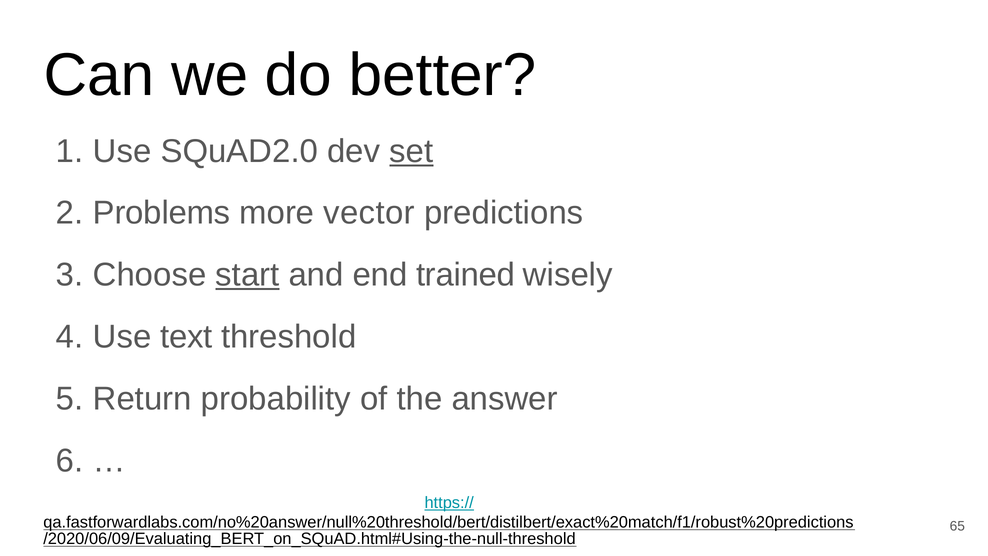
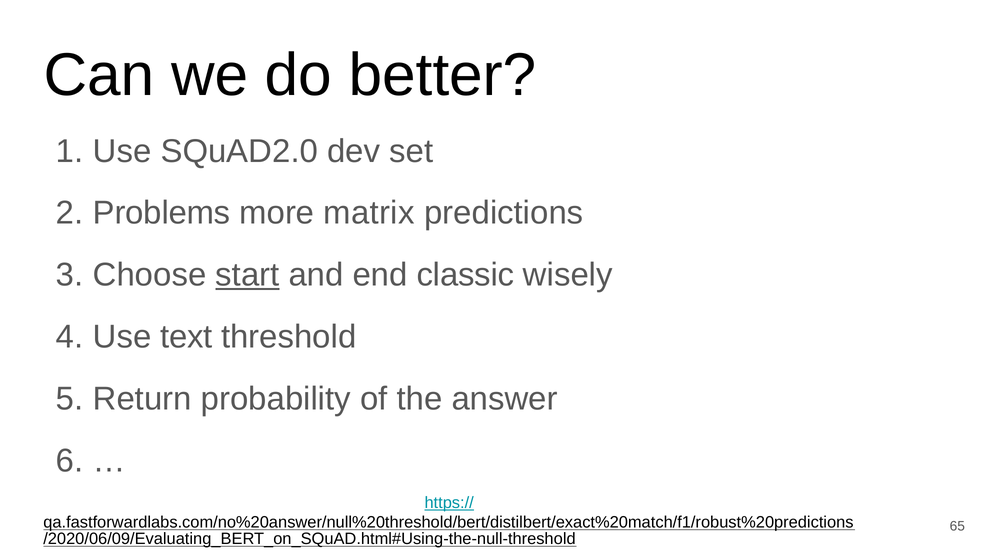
set underline: present -> none (411, 151)
vector: vector -> matrix (369, 213)
trained: trained -> classic (465, 275)
